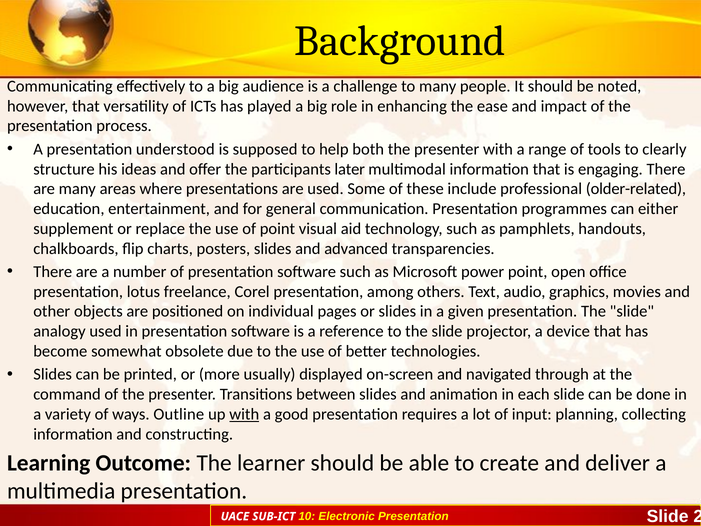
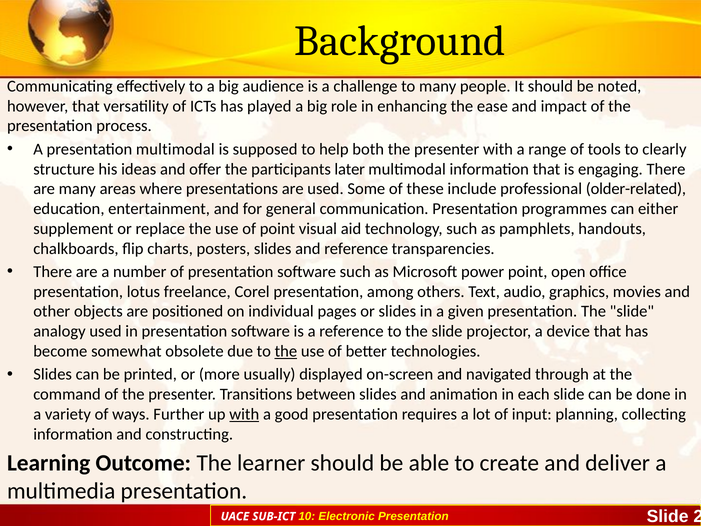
presentation understood: understood -> multimodal (175, 149)
and advanced: advanced -> reference (356, 248)
the underline: none -> present (286, 351)
Outline: Outline -> Further (179, 414)
